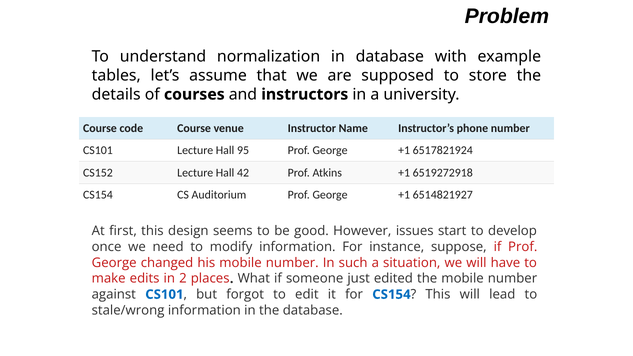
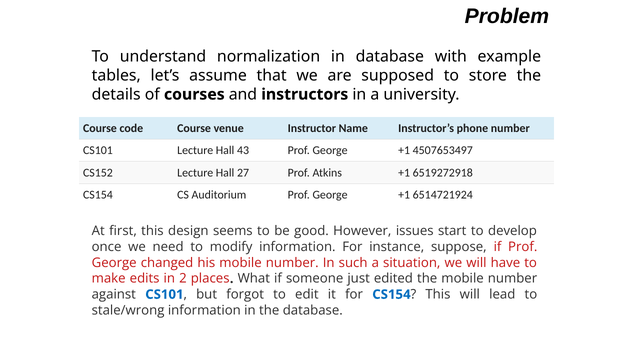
95: 95 -> 43 (243, 151)
6517821924: 6517821924 -> 4507653497 (443, 151)
42: 42 -> 27 (243, 173)
6514821927: 6514821927 -> 6514721924 (443, 195)
